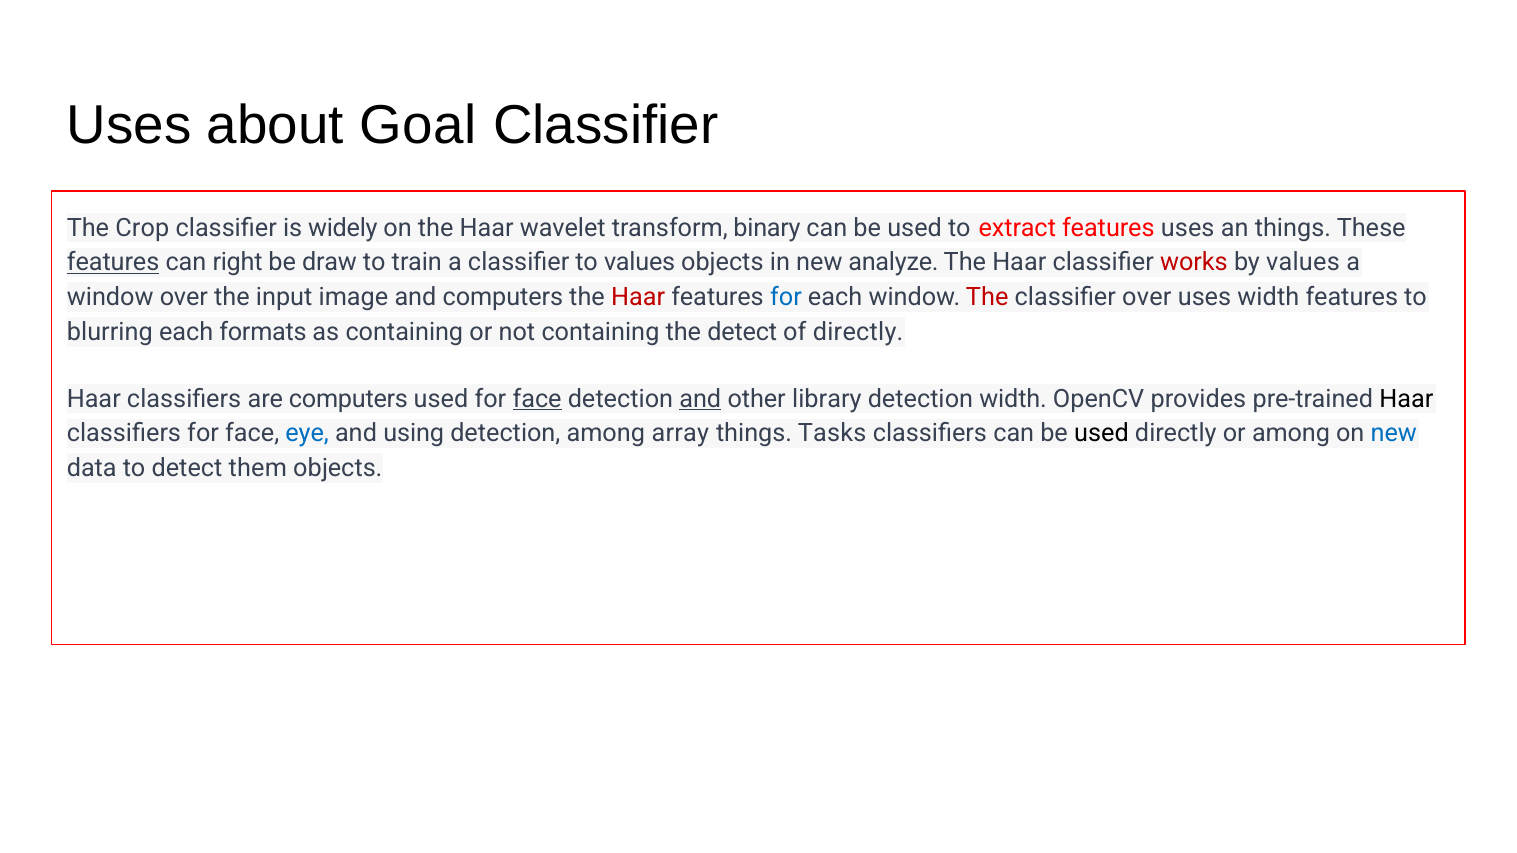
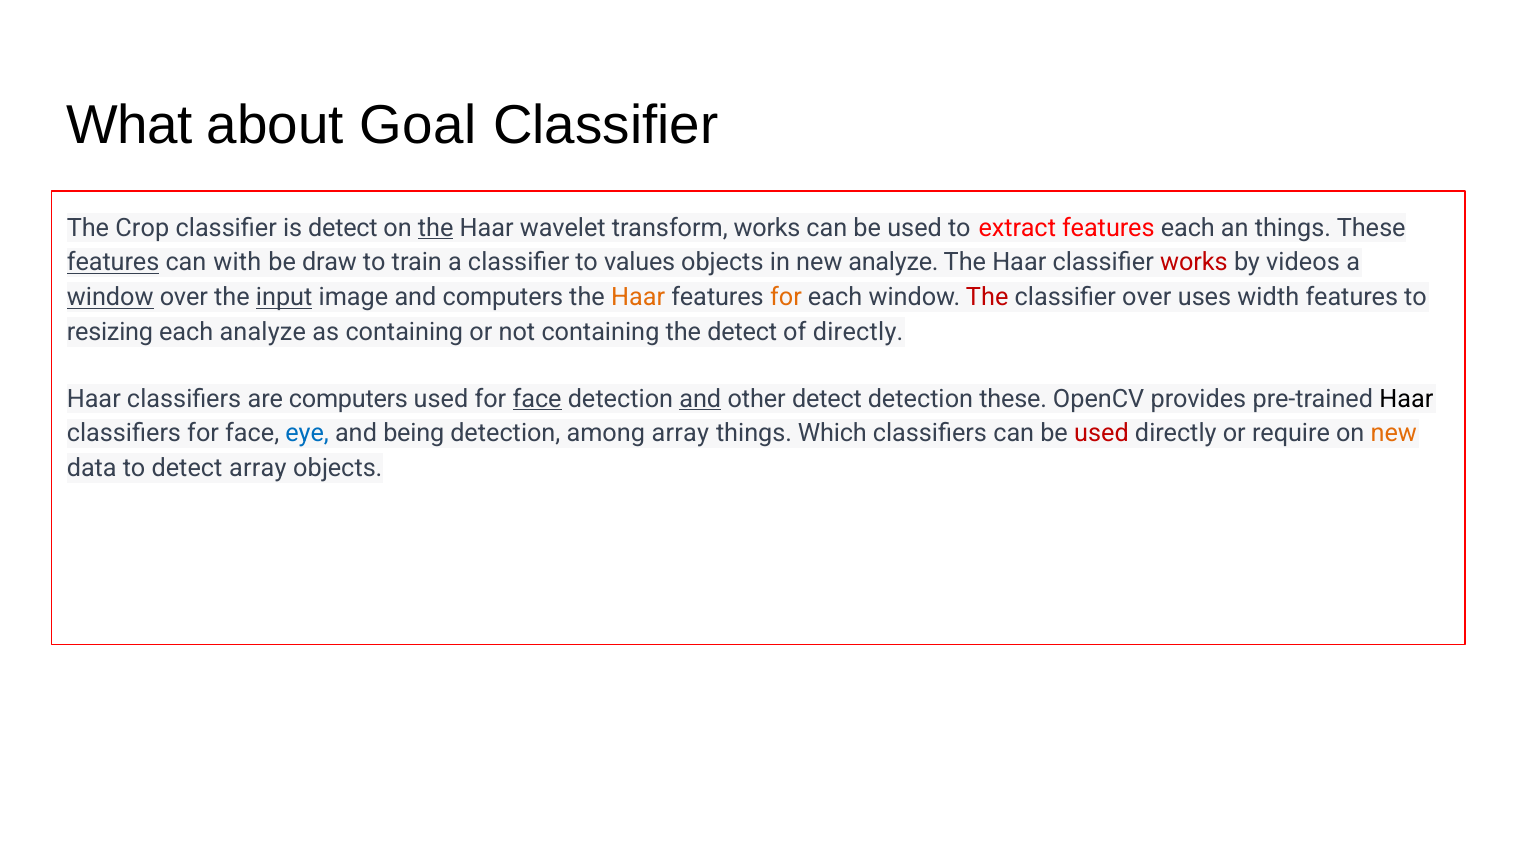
Uses: Uses -> What (130, 126)
is widely: widely -> detect (343, 228)
the underline: none -> present (436, 228)
transform binary: binary -> works (767, 228)
features uses: uses -> each (1188, 228)
right: right -> with (237, 263)
by values: values -> videos (1303, 263)
window underline: none -> present (110, 298)
input underline: none -> present (284, 298)
Haar colour: red -> orange (638, 298)
for colour: blue -> orange (786, 298)
blurring: blurring -> resizing (110, 332)
each formats: formats -> analyze (263, 332)
other library: library -> detect (827, 399)
detection width: width -> these (1013, 399)
using: using -> being (414, 434)
Tasks: Tasks -> Which (832, 434)
used colour: black -> red (1101, 434)
or among: among -> require (1291, 434)
new colour: blue -> orange (1394, 434)
detect them: them -> array (258, 469)
